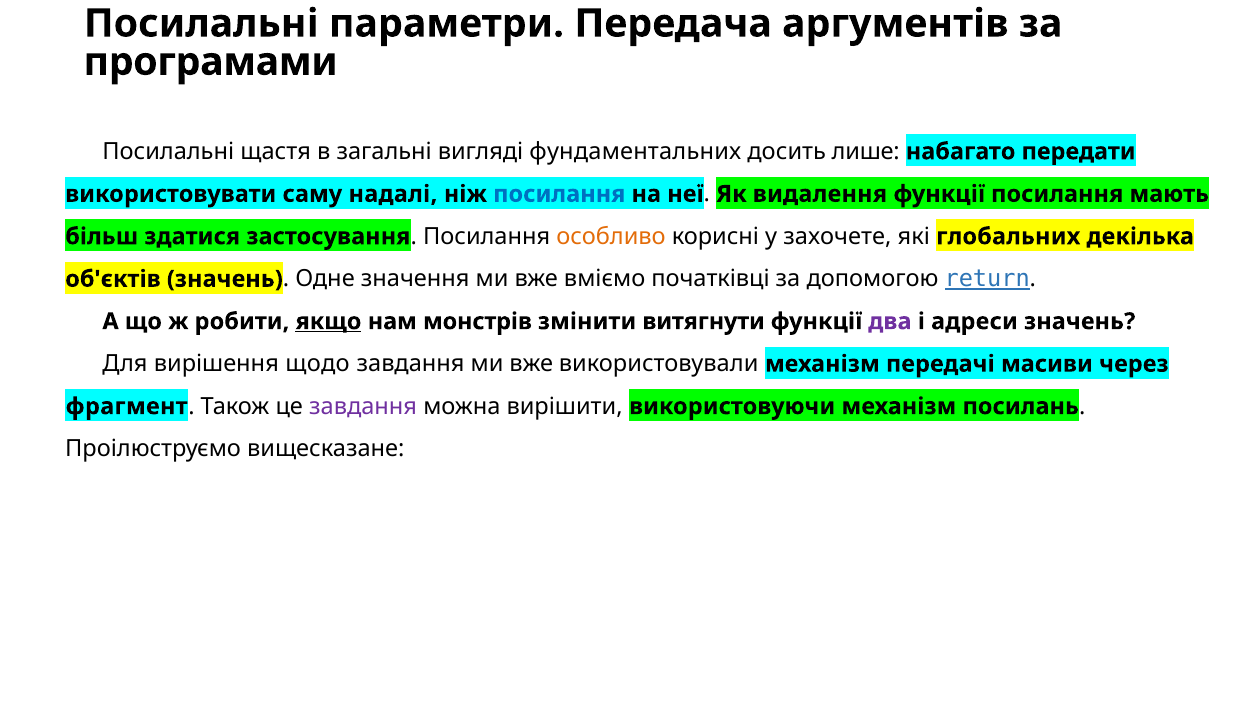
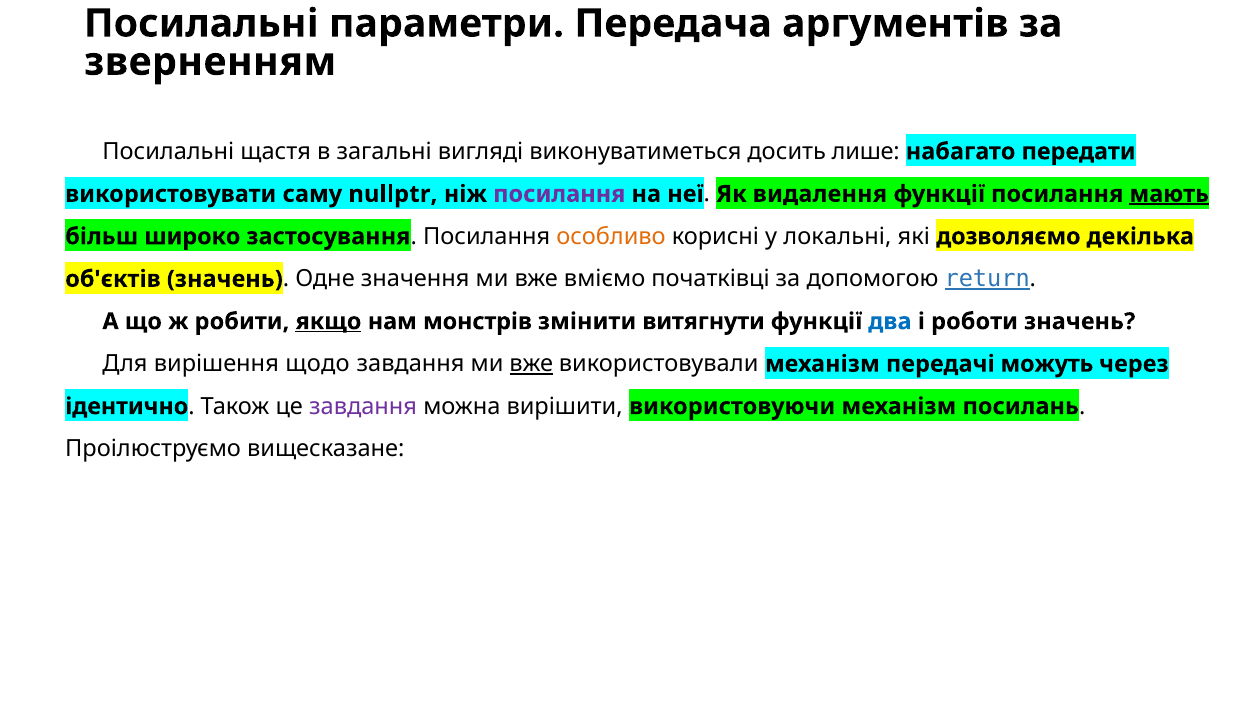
програмами: програмами -> зверненням (210, 62)
фундаментальних: фундаментальних -> виконуватиметься (635, 152)
надалі: надалі -> nullptr (393, 194)
посилання colour: blue -> purple (559, 194)
мають underline: none -> present (1169, 194)
здатися: здатися -> широко (192, 237)
захочете: захочете -> локальні (837, 237)
глобальних: глобальних -> дозволяємо (1008, 237)
два colour: purple -> blue (890, 322)
адреси: адреси -> роботи (975, 322)
вже underline: none -> present (531, 364)
масиви: масиви -> можуть (1047, 364)
фрагмент: фрагмент -> ідентично (127, 407)
